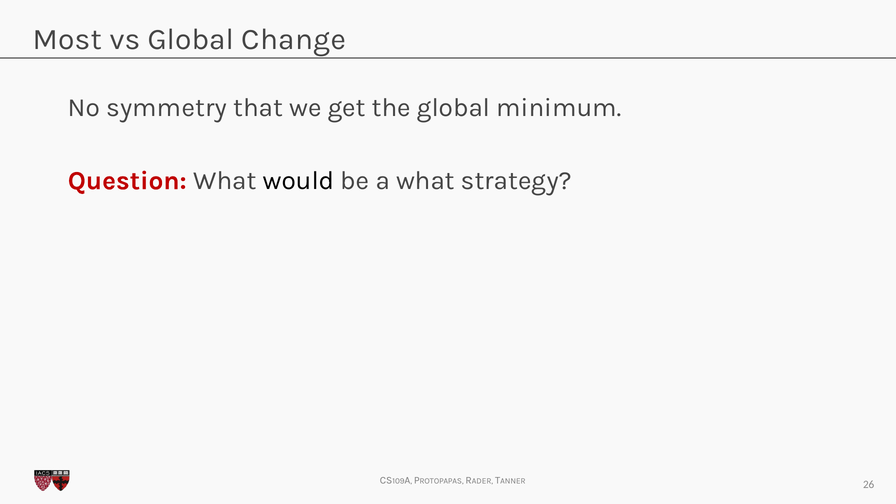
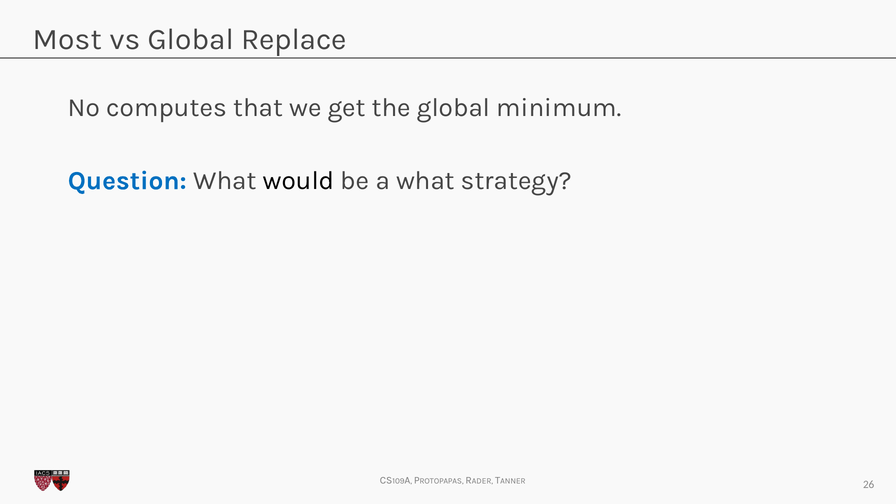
Change: Change -> Replace (294, 39)
symmetry: symmetry -> computes (167, 107)
Question colour: red -> blue (127, 181)
